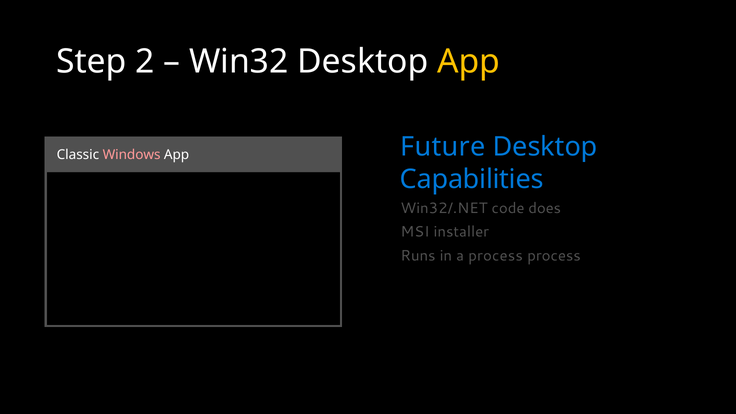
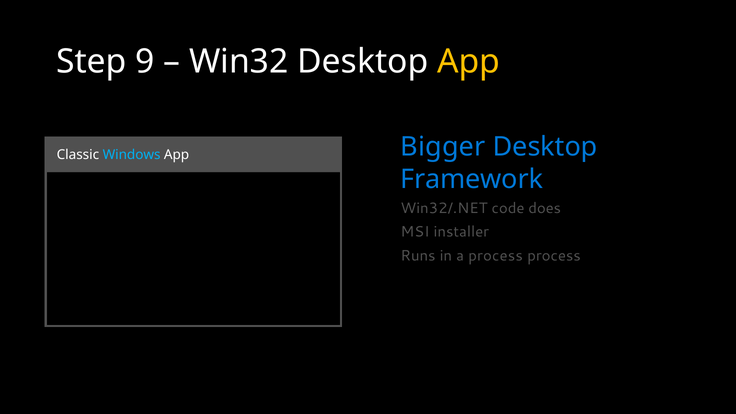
2: 2 -> 9 (145, 62)
Future: Future -> Bigger (443, 147)
Windows colour: pink -> light blue (132, 155)
Capabilities: Capabilities -> Framework (472, 179)
